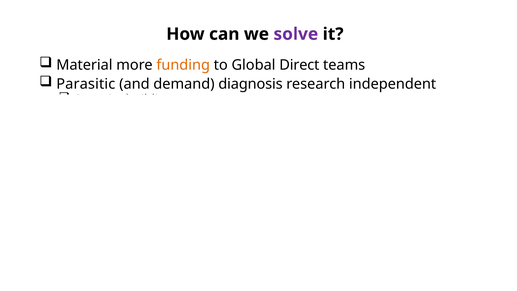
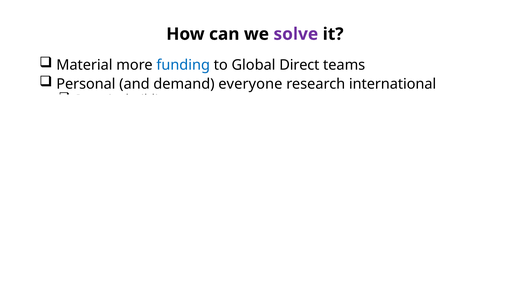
funding colour: orange -> blue (183, 65)
Parasitic: Parasitic -> Personal (86, 84)
diagnosis: diagnosis -> everyone (250, 84)
independent: independent -> international (393, 84)
